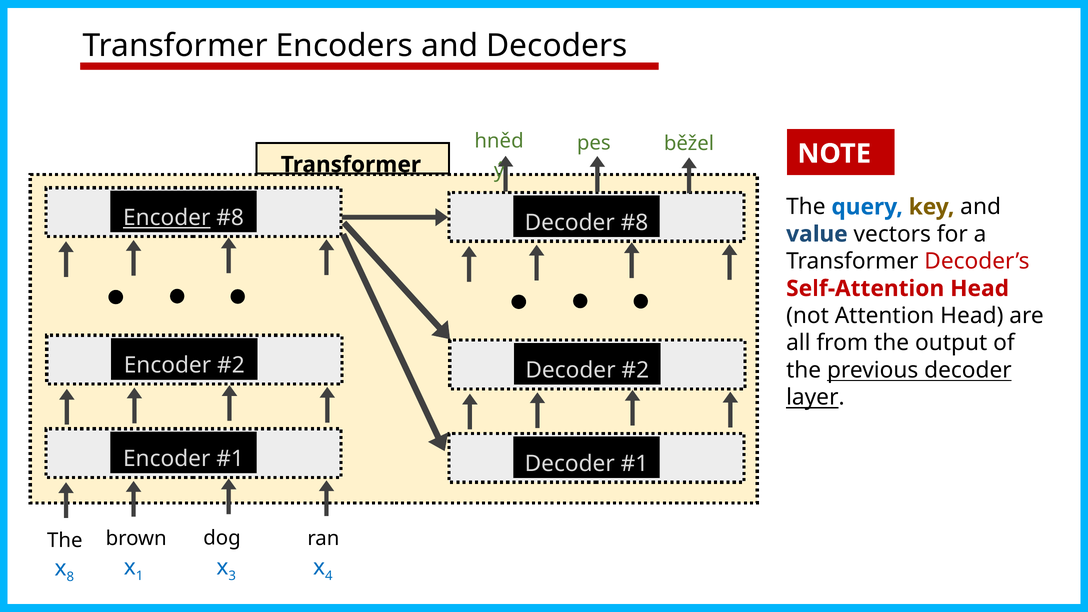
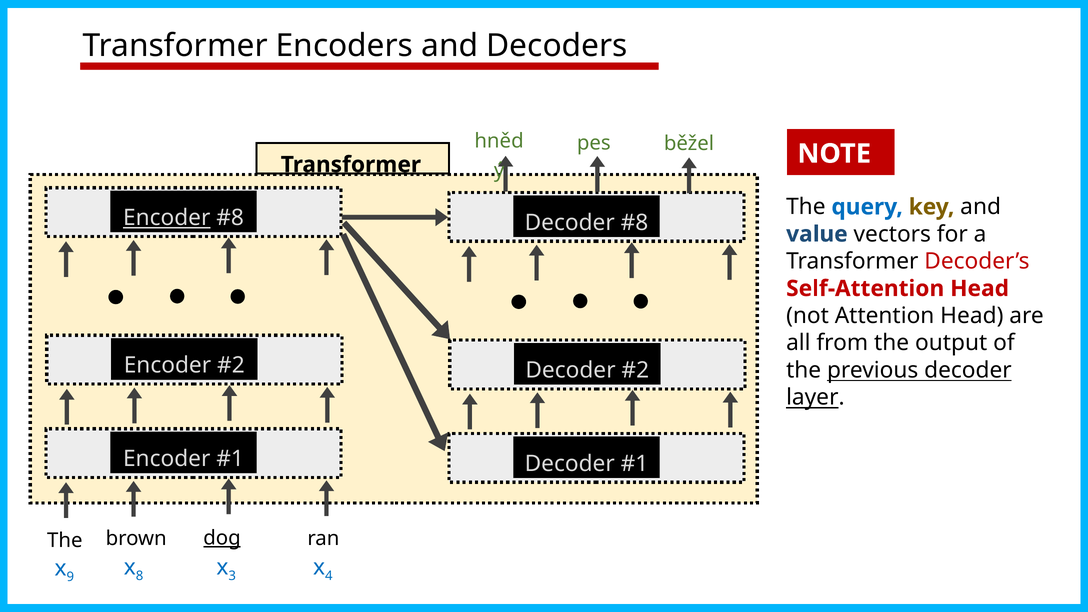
dog underline: none -> present (222, 538)
8: 8 -> 9 (70, 577)
1: 1 -> 8 (140, 576)
